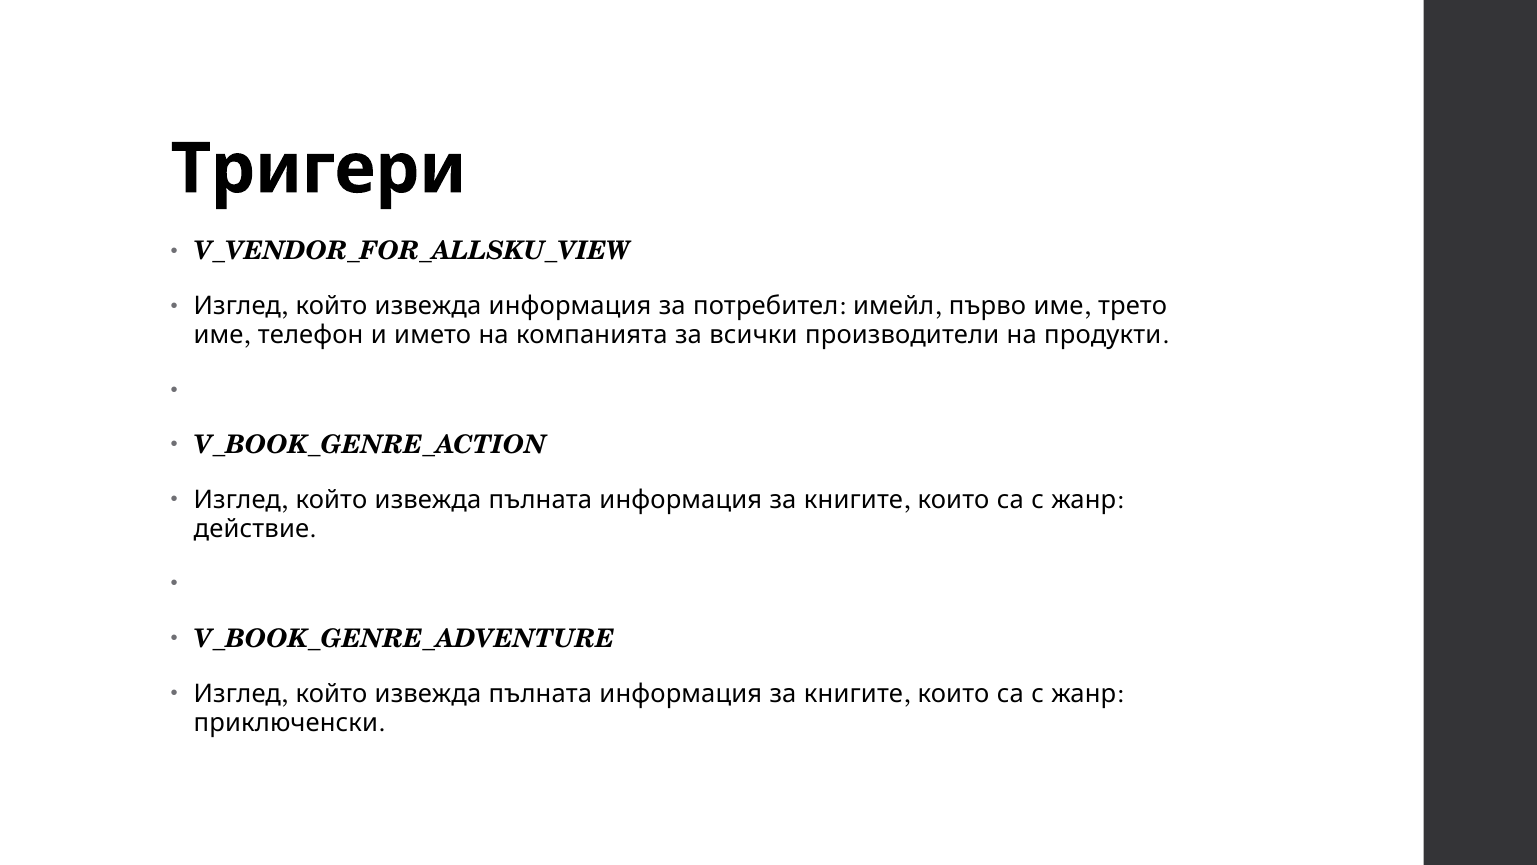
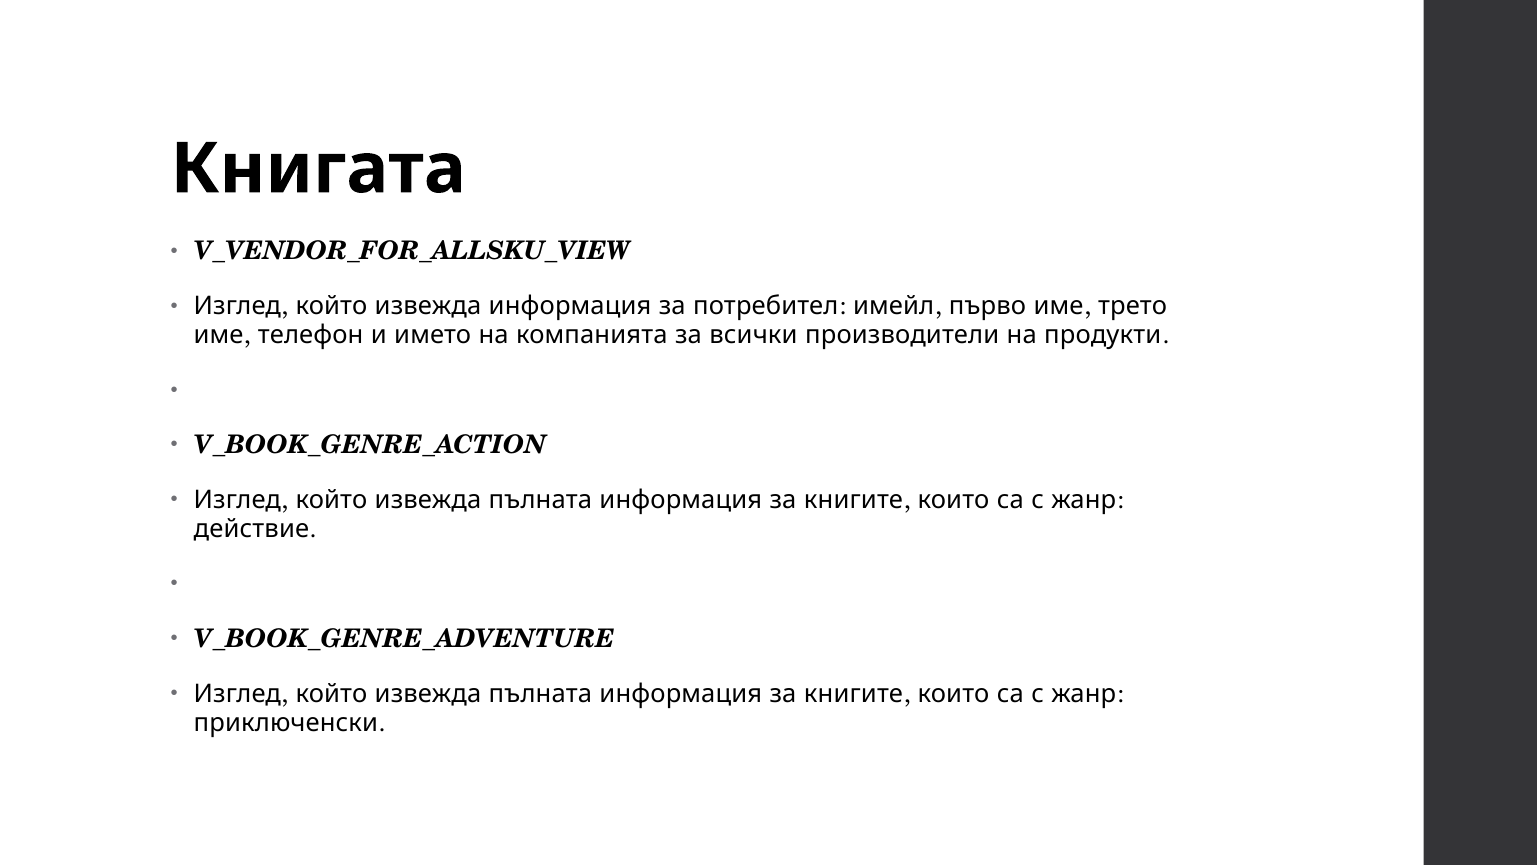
Тригери: Тригери -> Книгата (318, 169)
